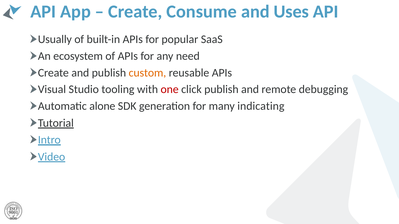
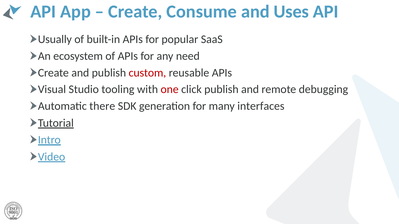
custom colour: orange -> red (147, 73)
alone: alone -> there (102, 106)
indicating: indicating -> interfaces (261, 106)
